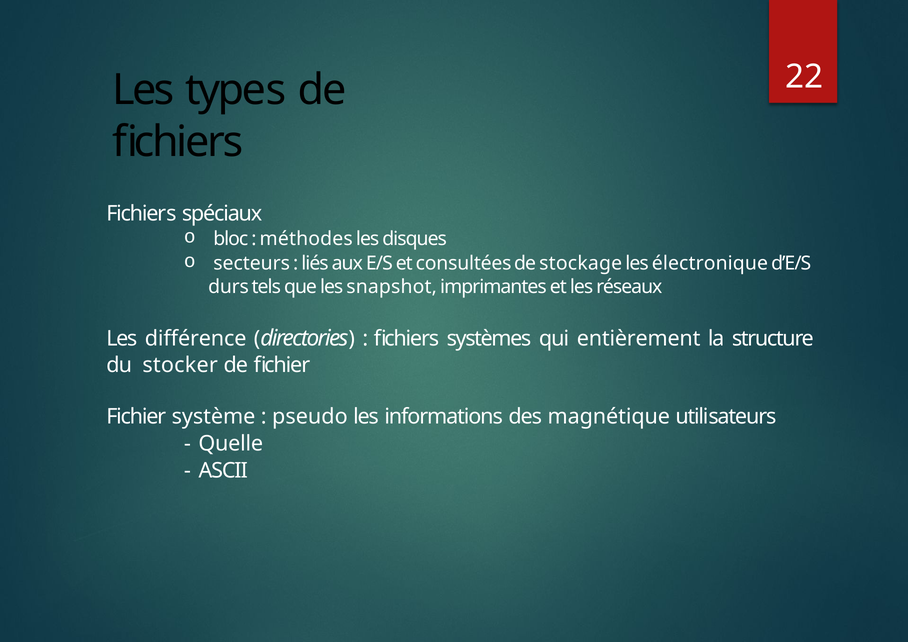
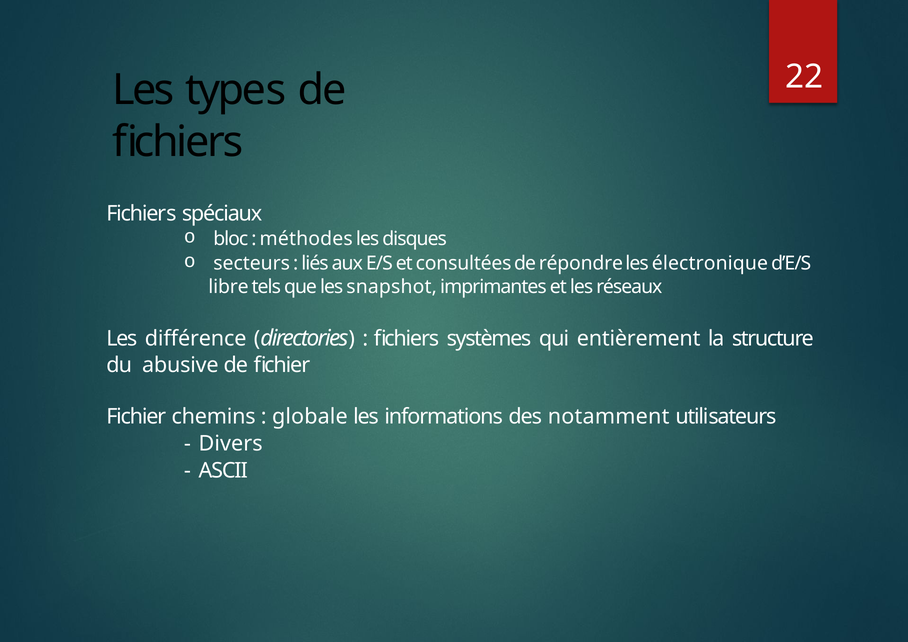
stockage: stockage -> répondre (581, 263)
durs: durs -> libre (228, 287)
stocker: stocker -> abusive (180, 365)
système: système -> chemins (214, 417)
pseudo: pseudo -> globale (310, 417)
magnétique: magnétique -> notamment (609, 417)
Quelle: Quelle -> Divers (231, 444)
